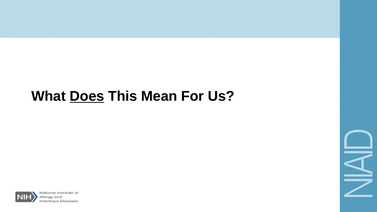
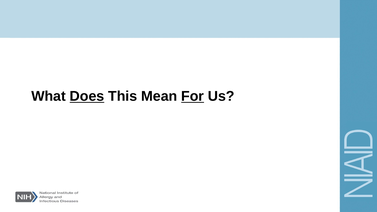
For underline: none -> present (193, 96)
